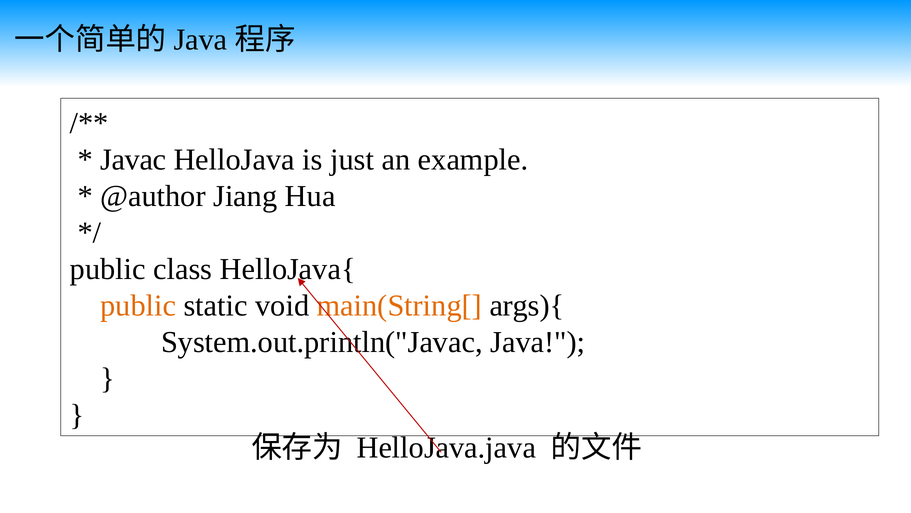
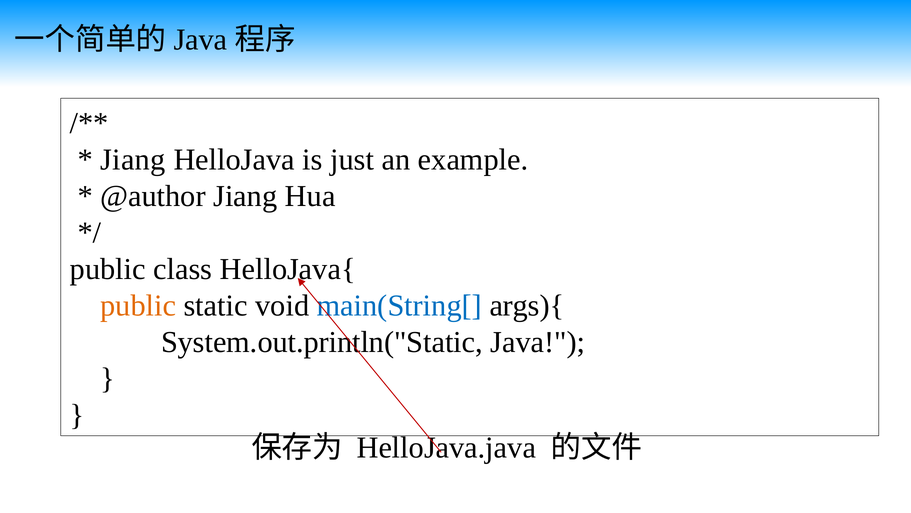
Javac: Javac -> Jiang (133, 160)
main(String[ colour: orange -> blue (399, 305)
System.out.println("Javac: System.out.println("Javac -> System.out.println("Static (322, 342)
